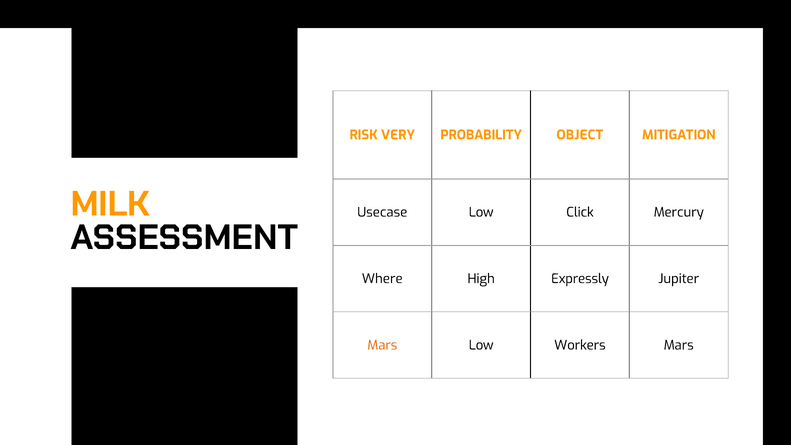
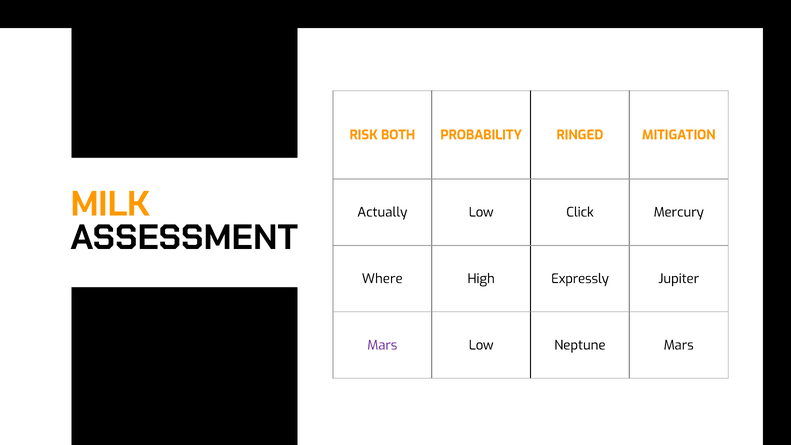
VERY: VERY -> BOTH (398, 135)
OBJECT: OBJECT -> RINGED (580, 135)
Usecase: Usecase -> Actually (382, 212)
Mars colour: orange -> purple (382, 345)
Workers: Workers -> Neptune (580, 345)
